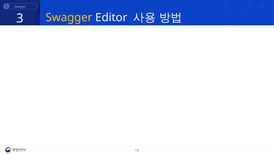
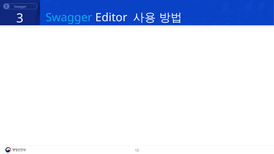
Swagger colour: yellow -> light blue (69, 18)
